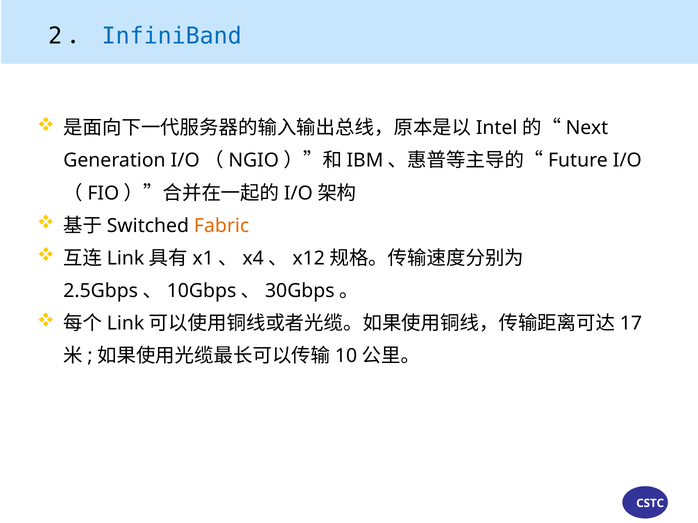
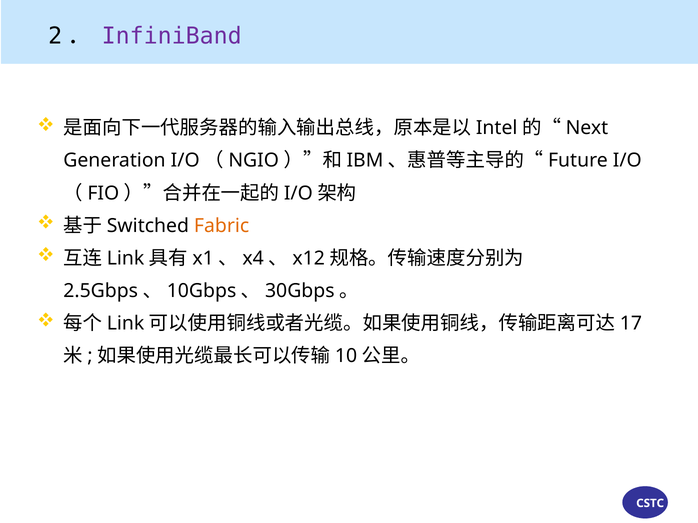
InfiniBand colour: blue -> purple (172, 36)
